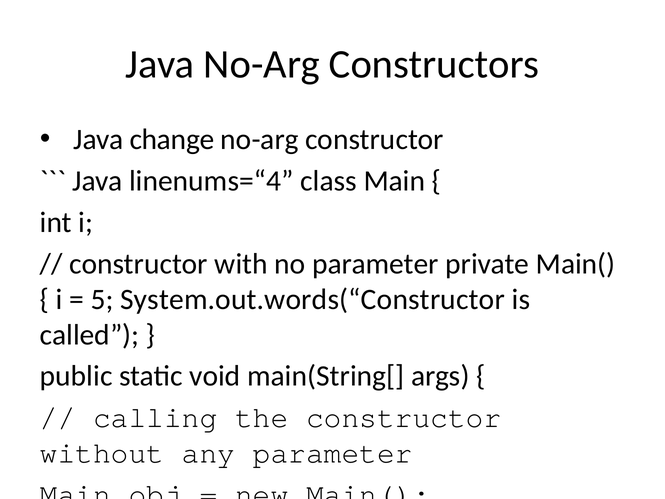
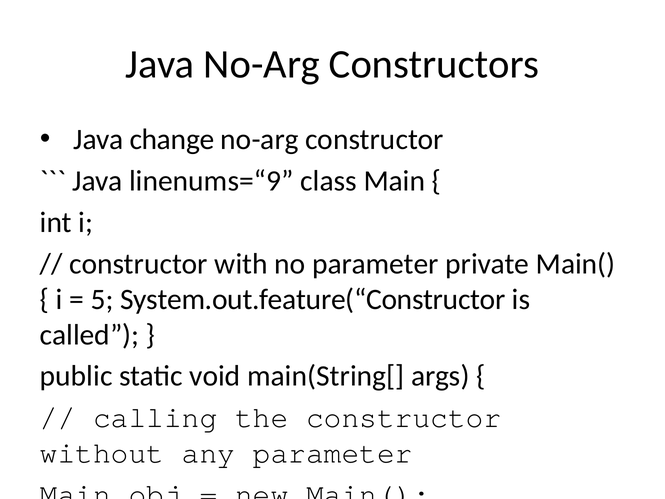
linenums=“4: linenums=“4 -> linenums=“9 (211, 181)
System.out.words(“Constructor: System.out.words(“Constructor -> System.out.feature(“Constructor (313, 299)
